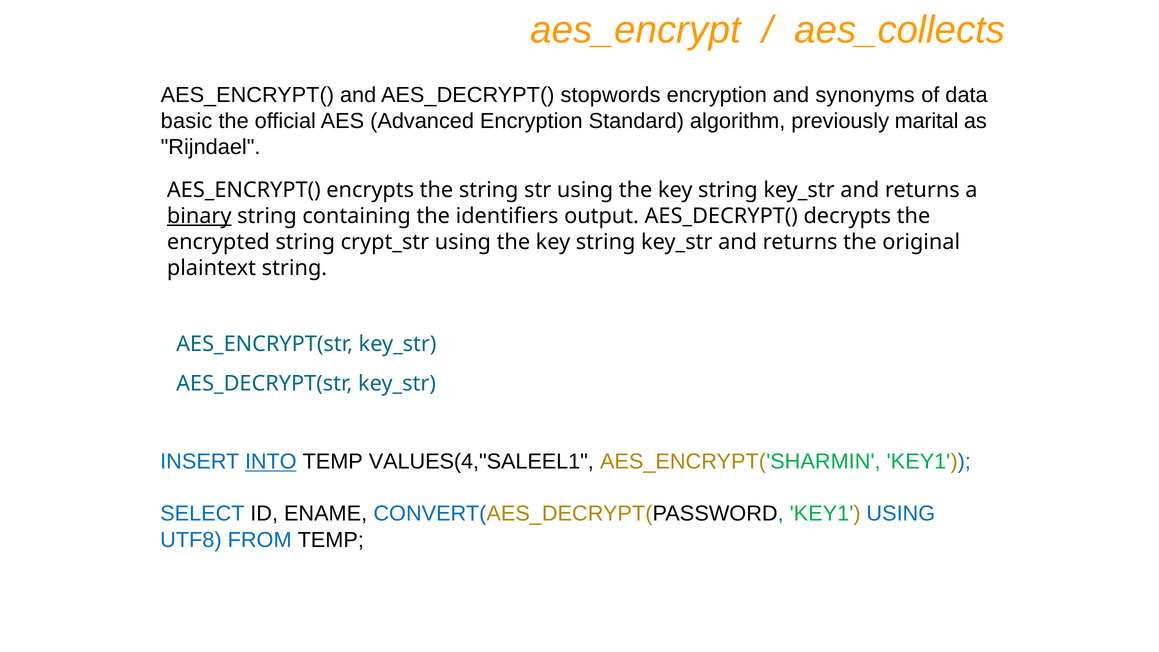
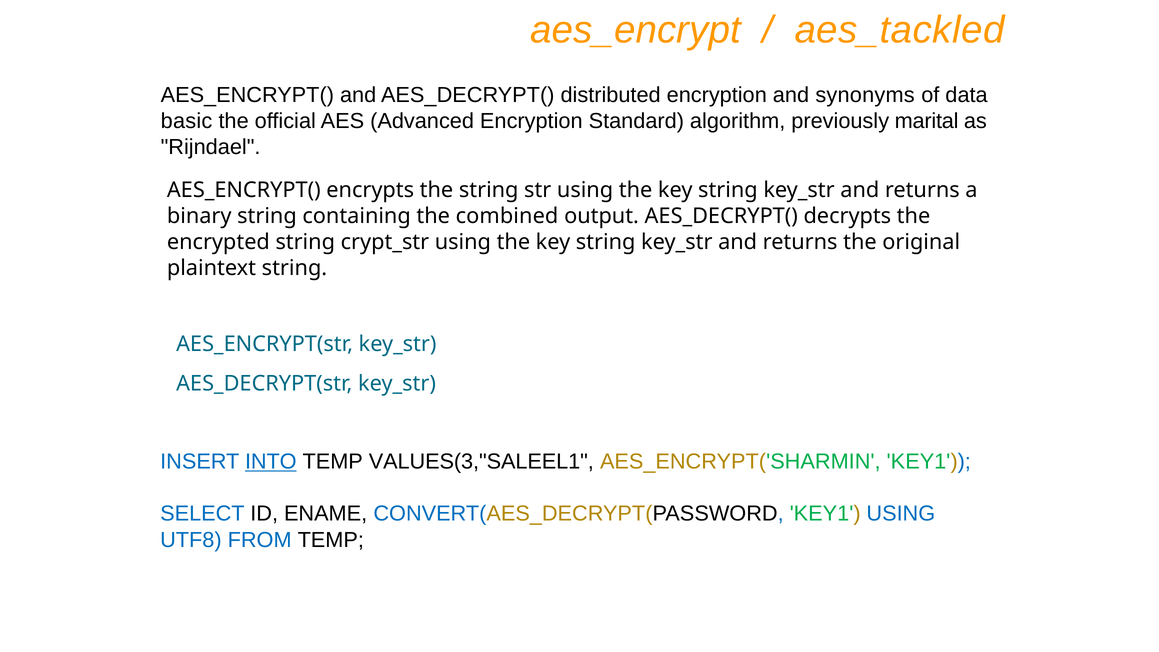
aes_collects: aes_collects -> aes_tackled (900, 30)
stopwords: stopwords -> distributed (611, 95)
binary underline: present -> none (199, 216)
identifiers: identifiers -> combined (507, 216)
VALUES(4,"SALEEL1: VALUES(4,"SALEEL1 -> VALUES(3,"SALEEL1 (481, 462)
